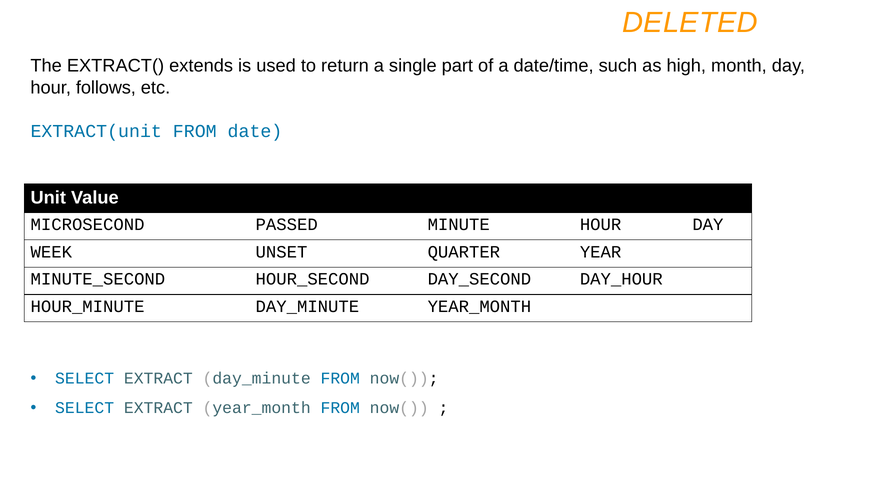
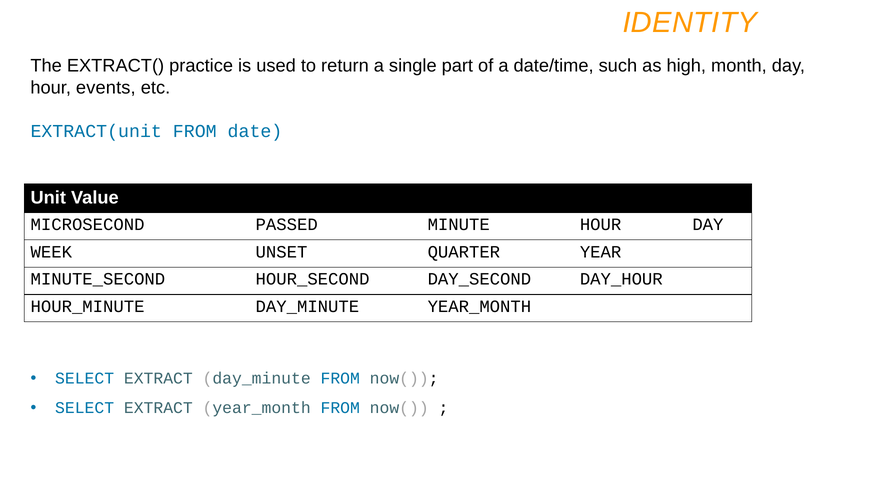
DELETED: DELETED -> IDENTITY (690, 23)
extends: extends -> practice (201, 66)
follows: follows -> events (106, 88)
